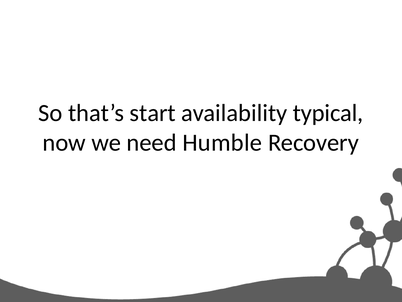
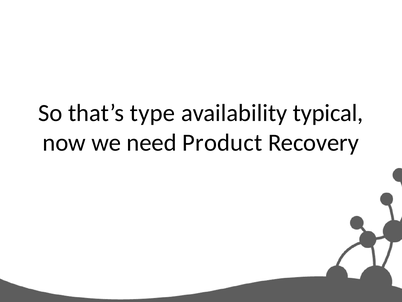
start: start -> type (153, 113)
Humble: Humble -> Product (222, 142)
